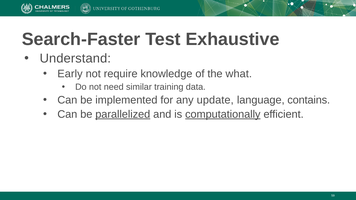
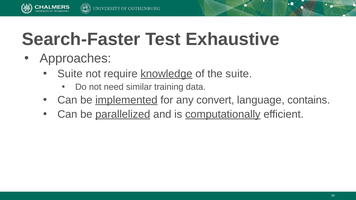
Understand: Understand -> Approaches (75, 59)
Early: Early -> Suite (70, 74)
knowledge underline: none -> present (166, 74)
the what: what -> suite (239, 74)
implemented underline: none -> present (126, 100)
update: update -> convert (215, 100)
